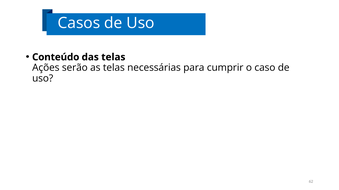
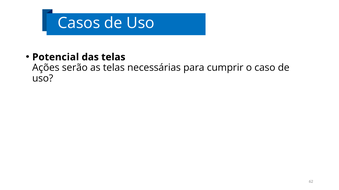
Conteúdo: Conteúdo -> Potencial (56, 57)
